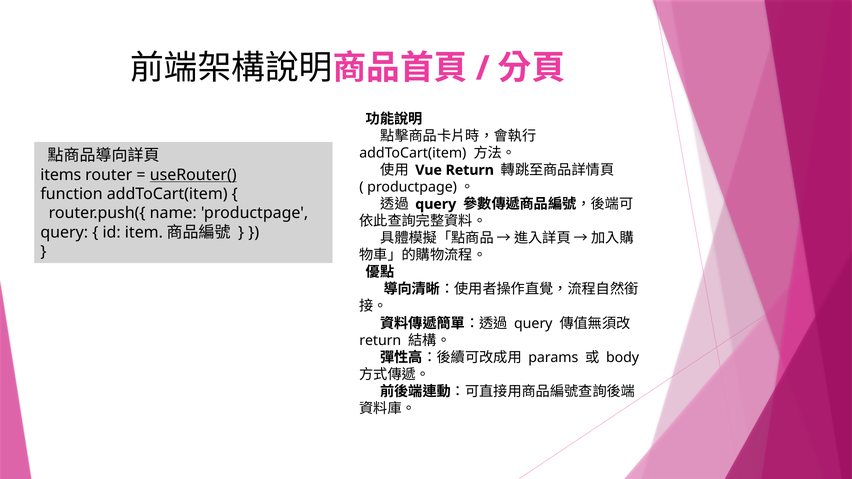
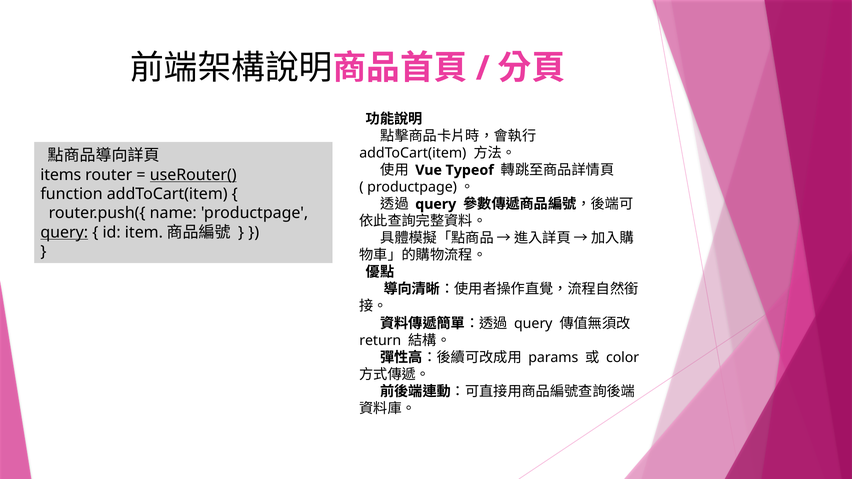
Vue Return: Return -> Typeof (470, 170)
query underline: none -> present (64, 232)
body: body -> color (623, 358)
